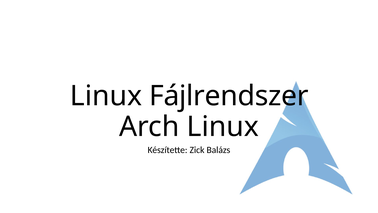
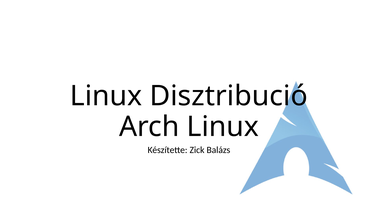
Fájlrendszer: Fájlrendszer -> Disztribució (229, 96)
